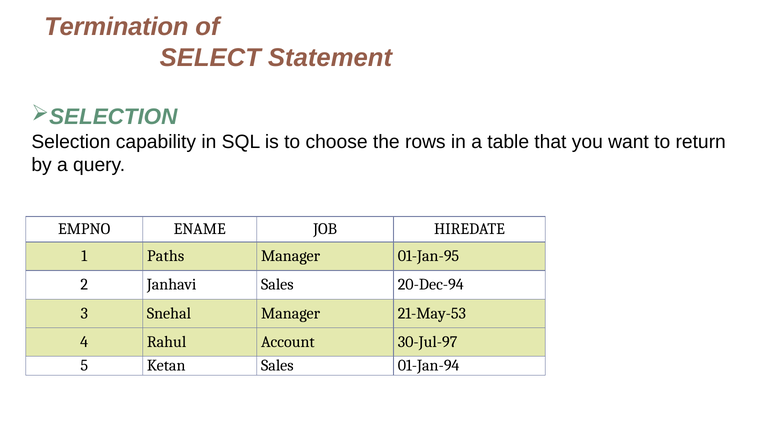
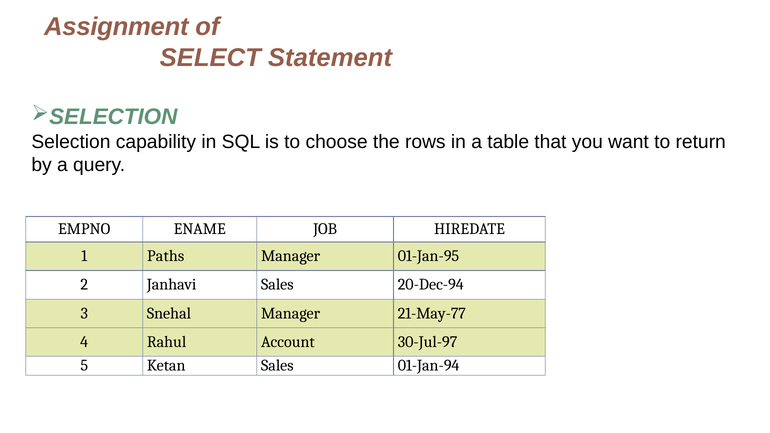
Termination: Termination -> Assignment (116, 27)
21-May-53: 21-May-53 -> 21-May-77 (432, 313)
